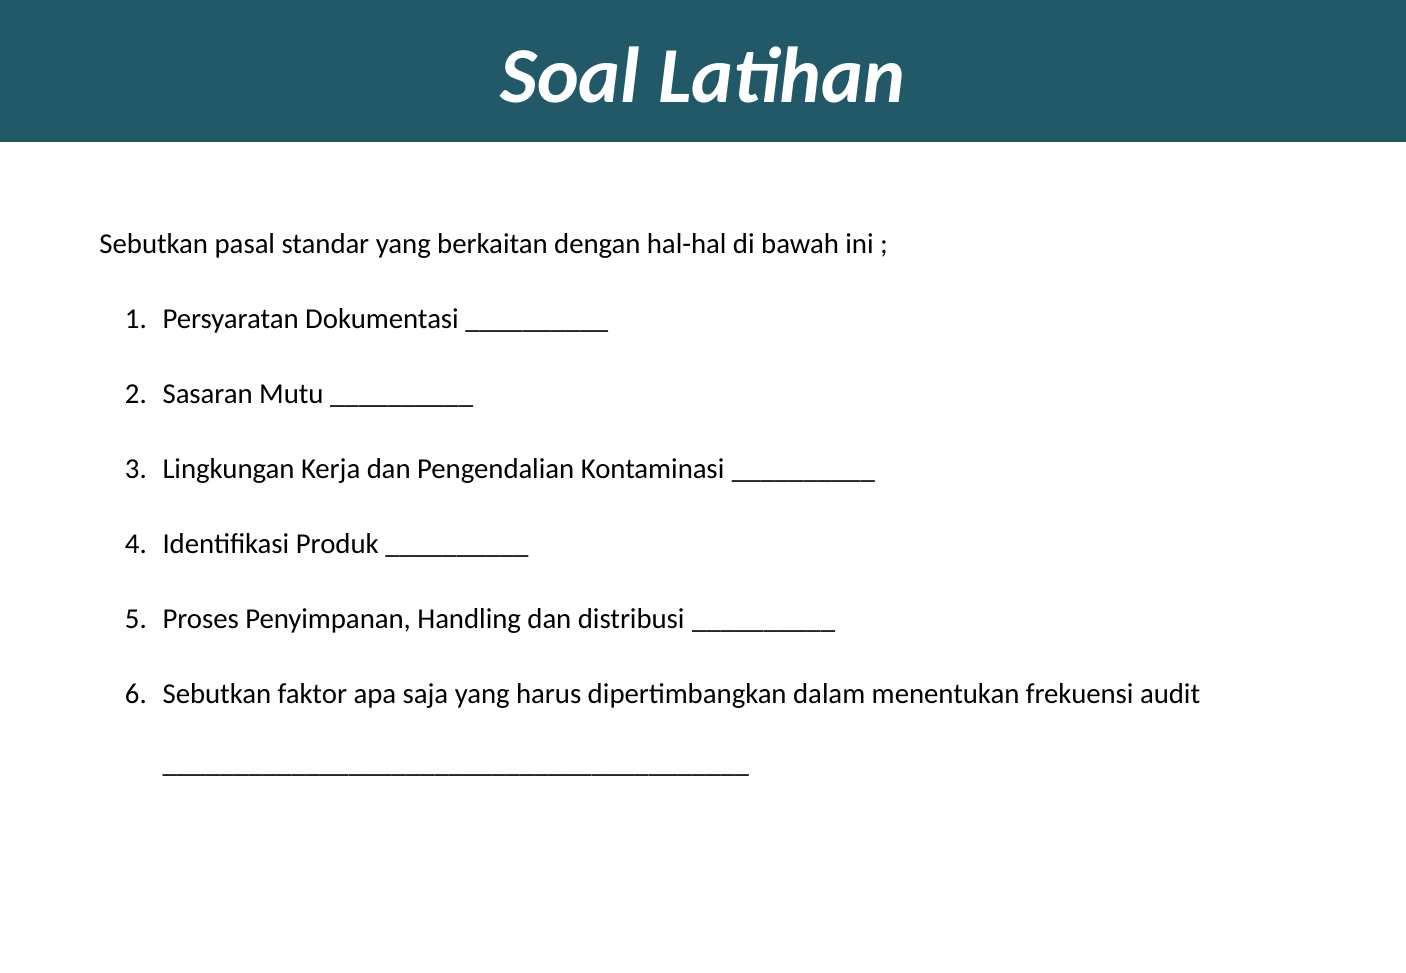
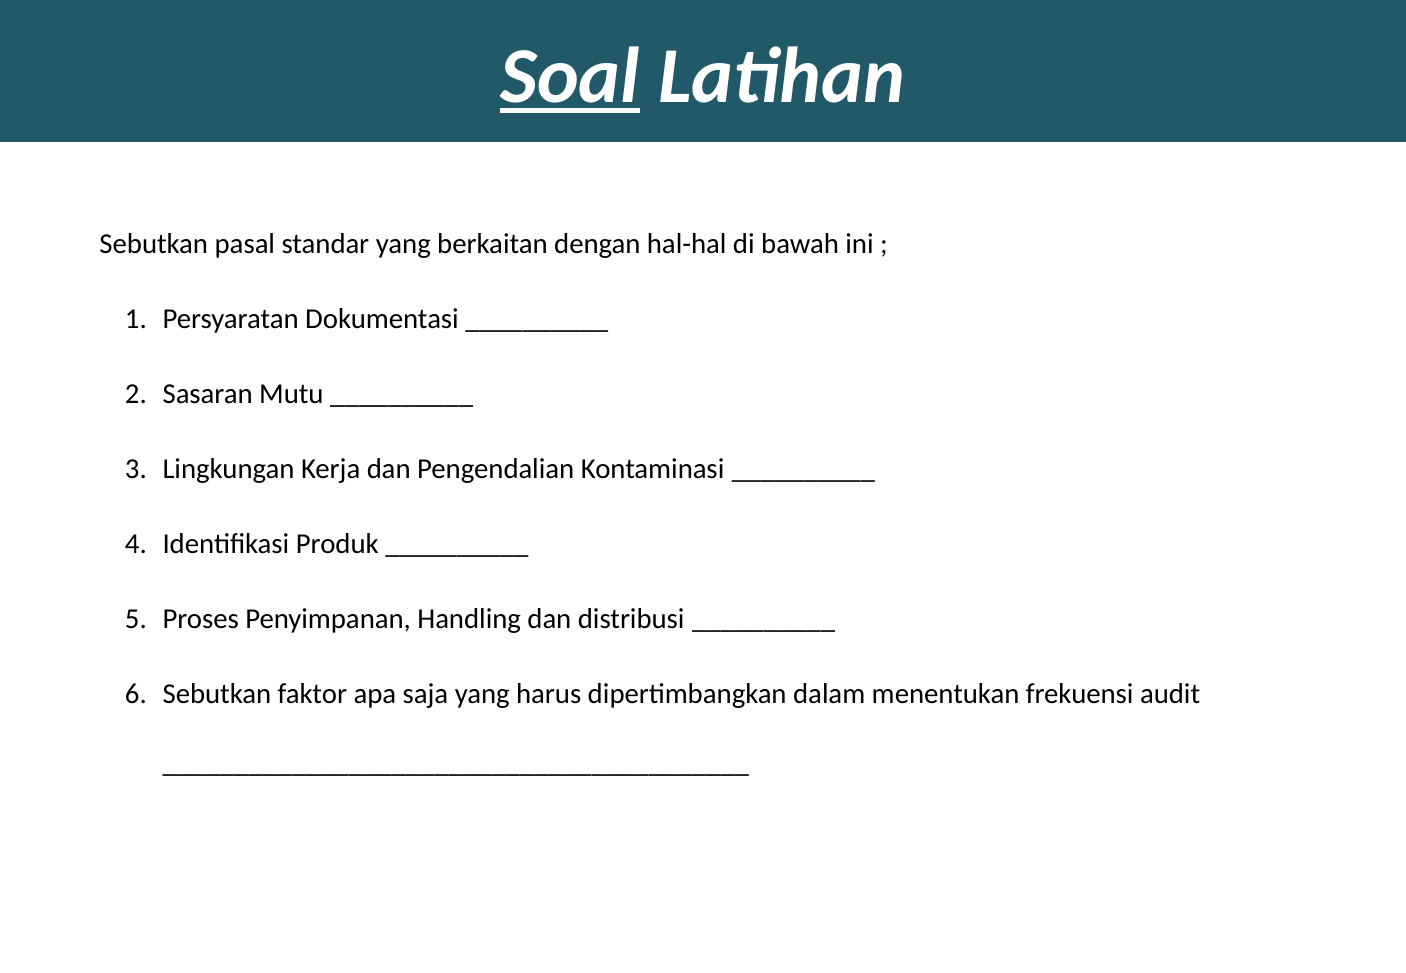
Soal underline: none -> present (570, 76)
